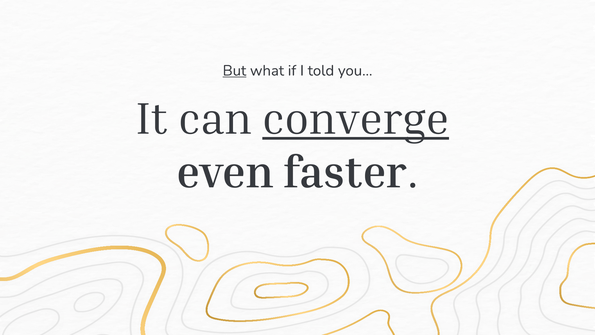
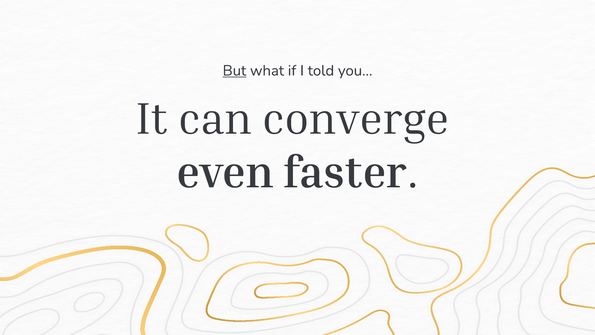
converge underline: present -> none (356, 119)
